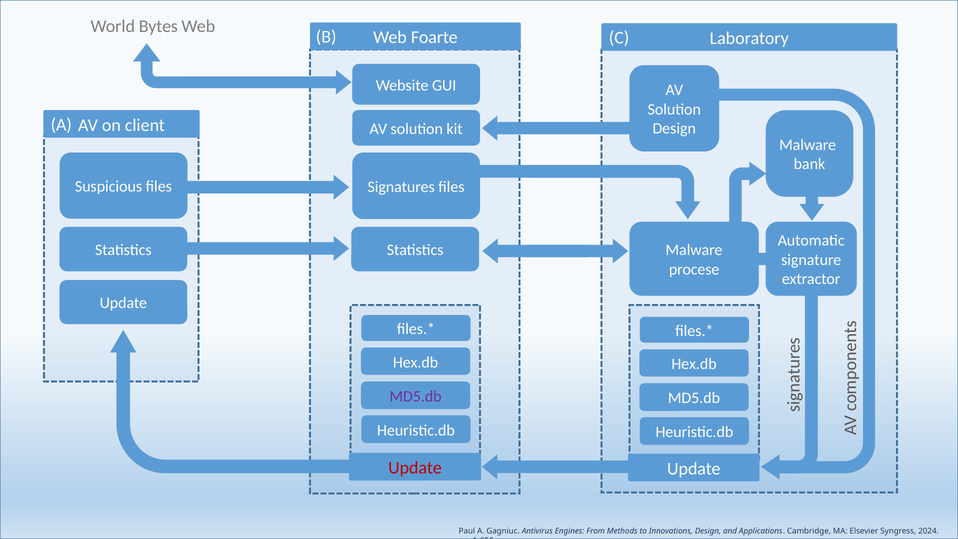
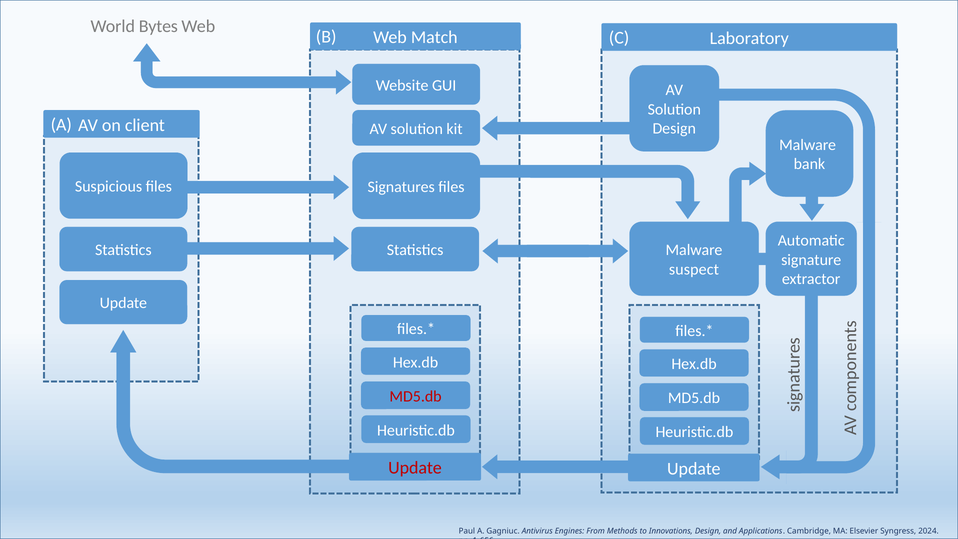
Foarte: Foarte -> Match (434, 37)
procese: procese -> suspect (694, 269)
MD5.db colour: purple -> red (416, 396)
